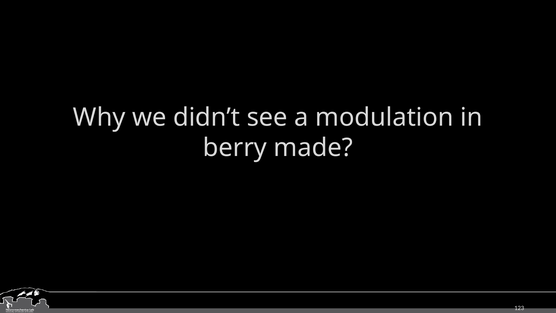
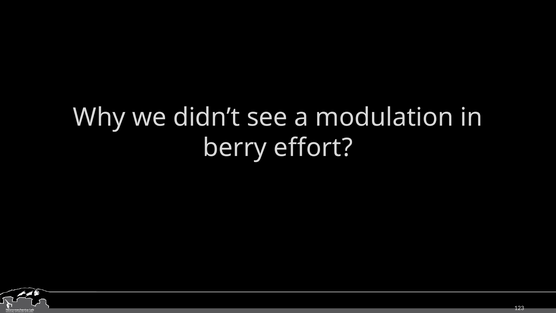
made: made -> effort (313, 148)
